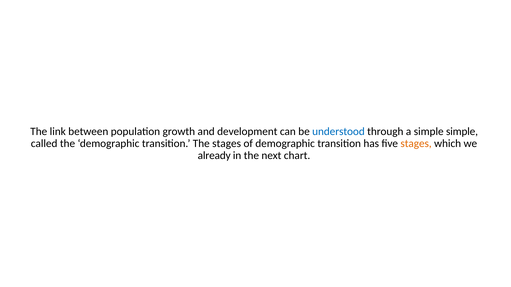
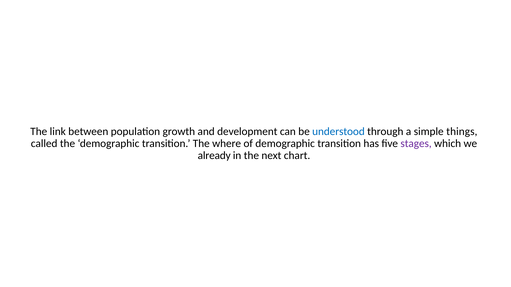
simple simple: simple -> things (462, 132)
The stages: stages -> where (227, 144)
stages colour: orange -> purple (416, 144)
